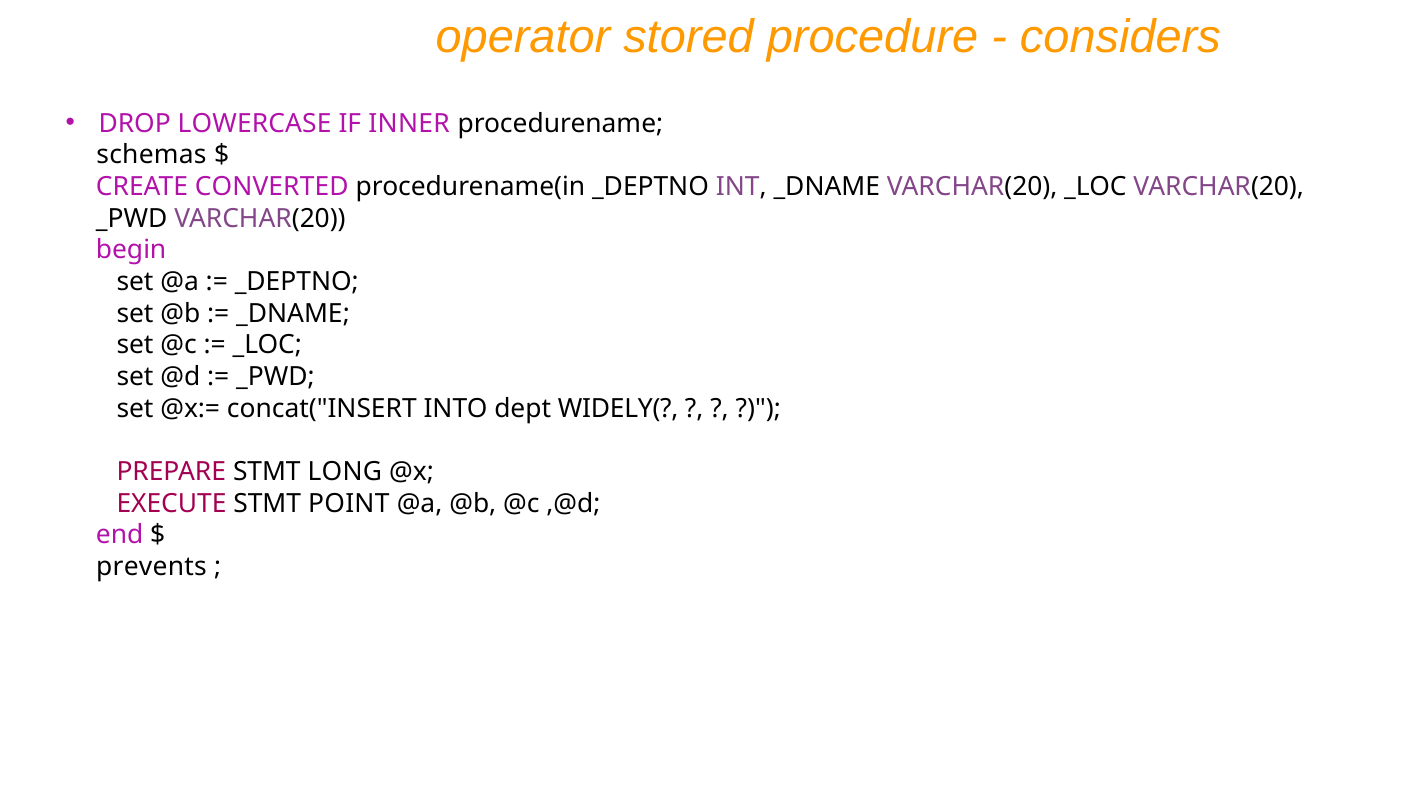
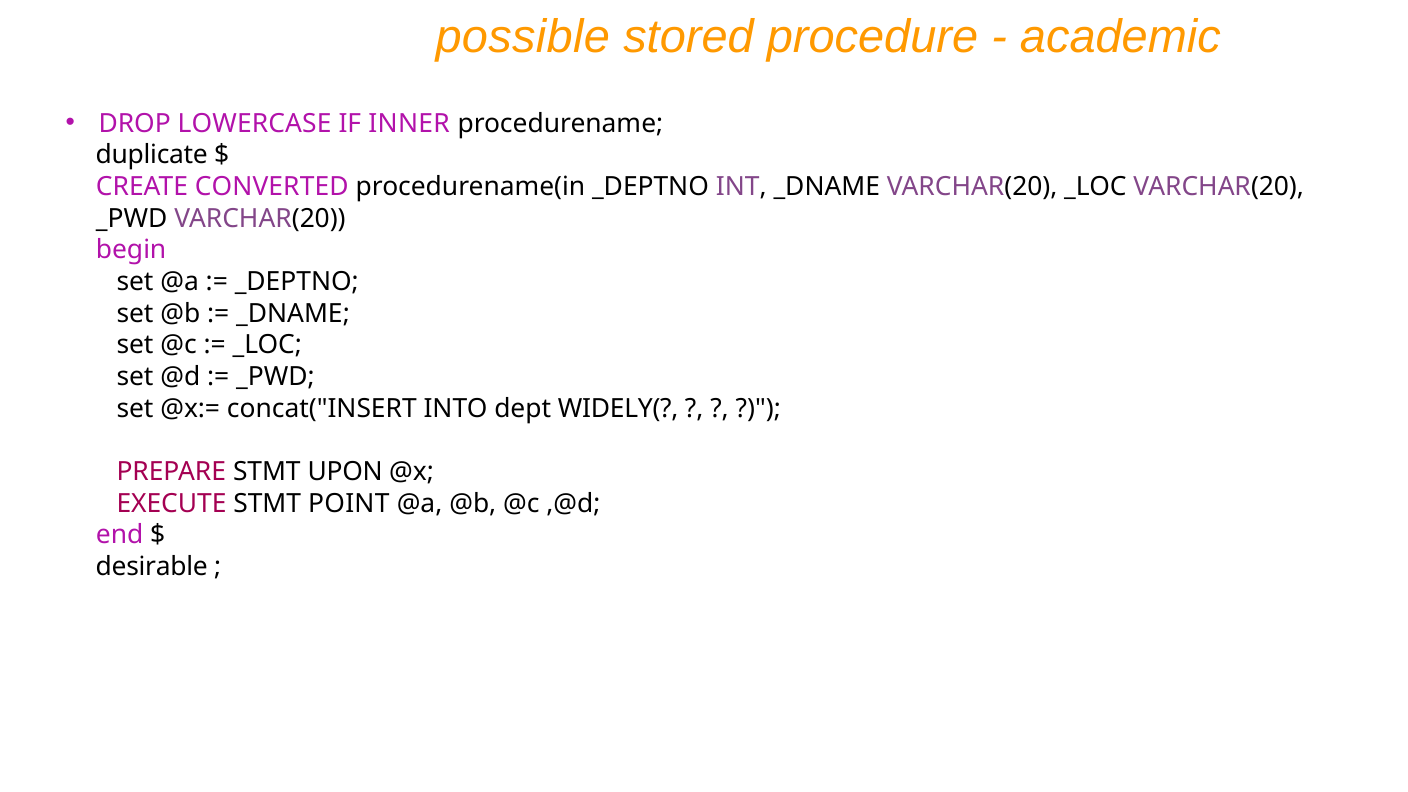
operator: operator -> possible (523, 37)
considers: considers -> academic (1120, 37)
schemas: schemas -> duplicate (152, 155)
LONG: LONG -> UPON (345, 472)
prevents: prevents -> desirable (152, 567)
